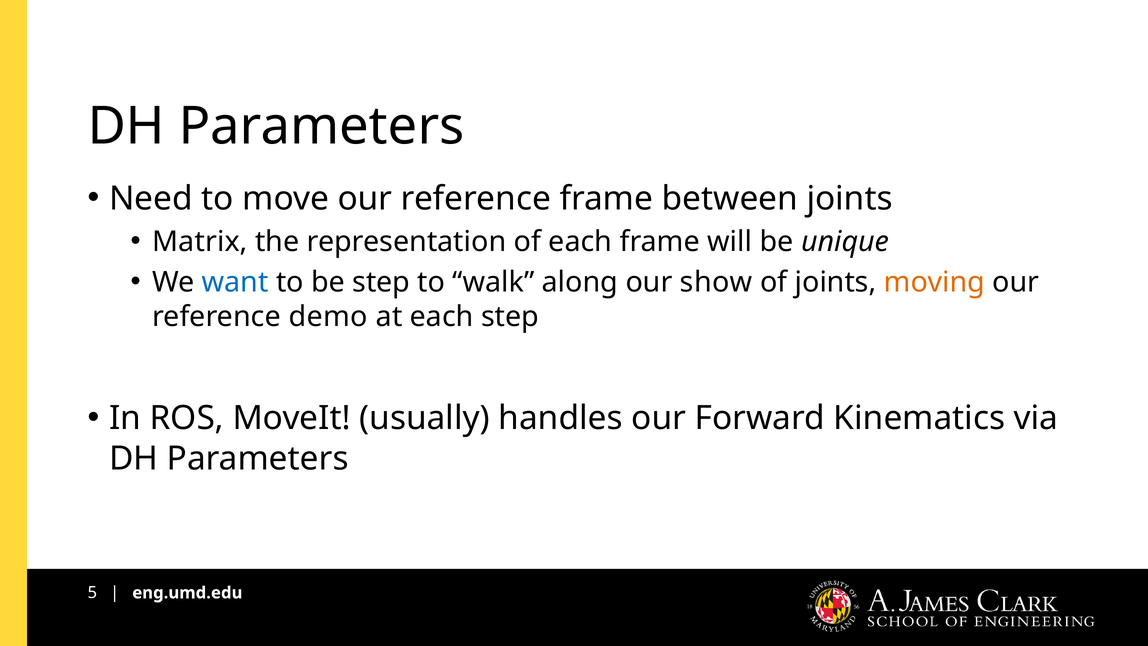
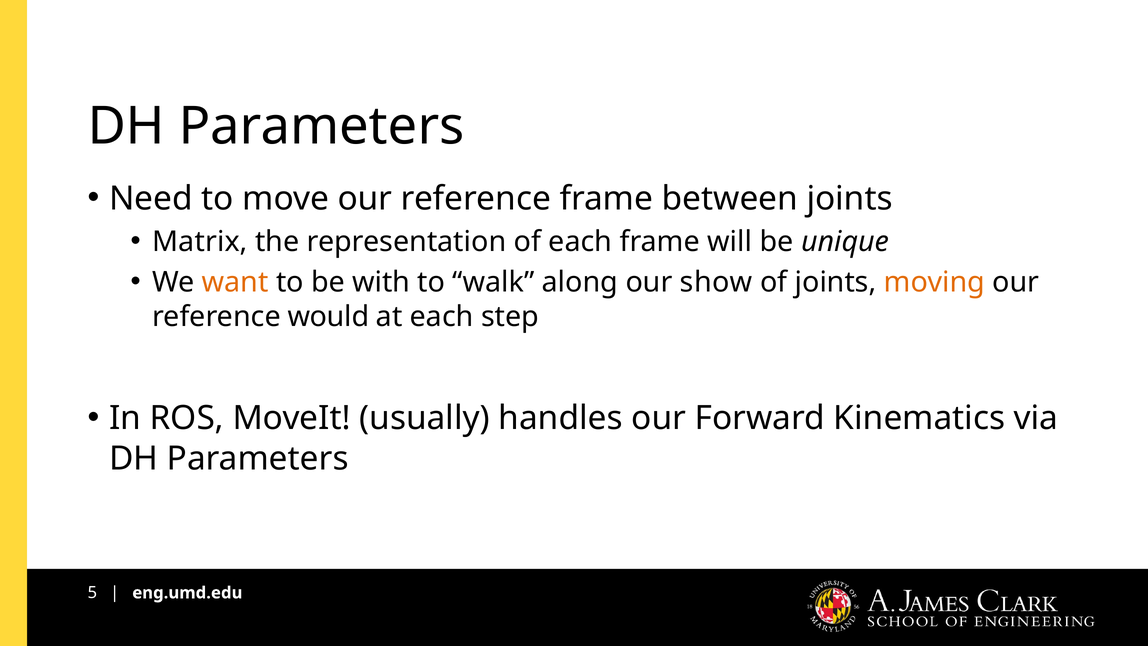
want colour: blue -> orange (235, 282)
be step: step -> with (381, 282)
demo: demo -> would (328, 316)
